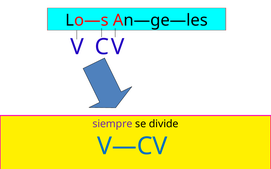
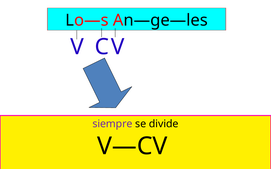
V—CV colour: blue -> black (132, 146)
